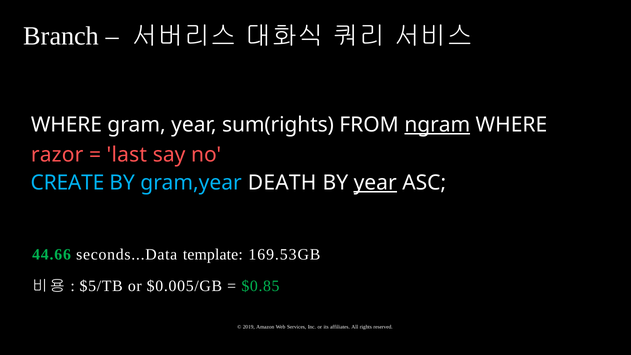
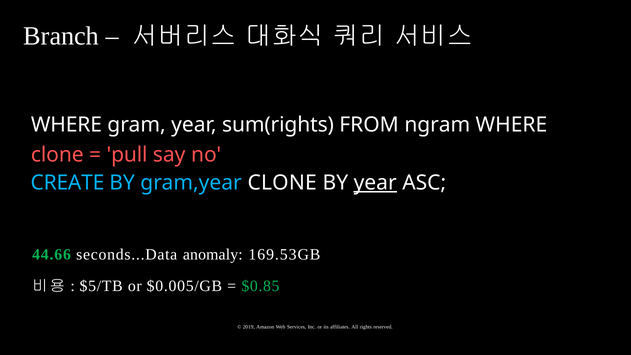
ngram underline: present -> none (437, 125)
razor: razor -> clone (57, 155)
last: last -> pull (127, 155)
gram,year DEATH: DEATH -> CLONE (282, 183)
template: template -> anomaly (213, 254)
